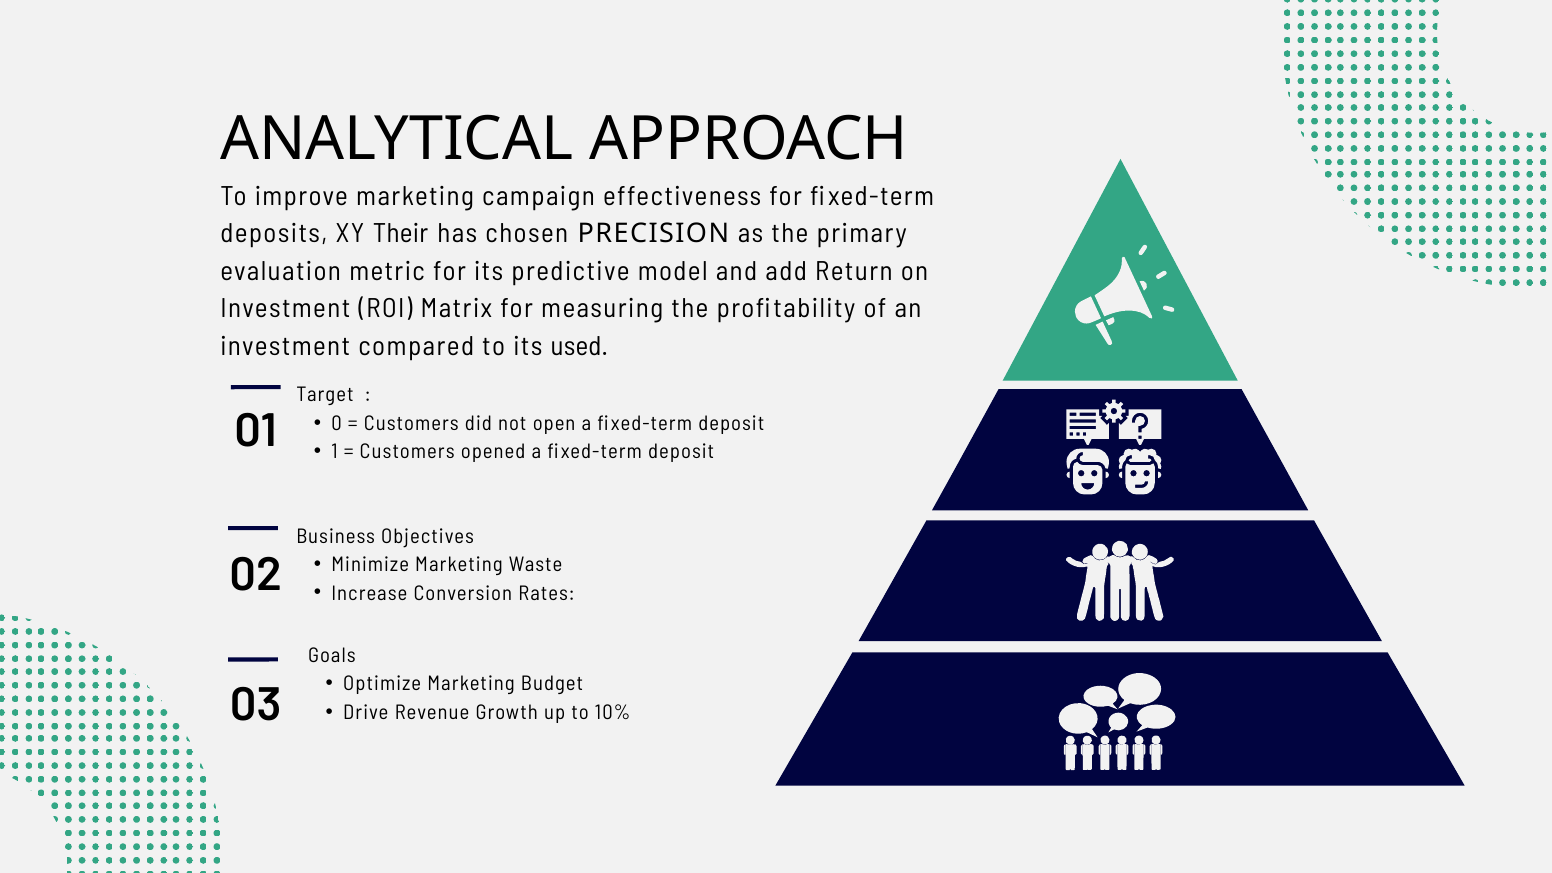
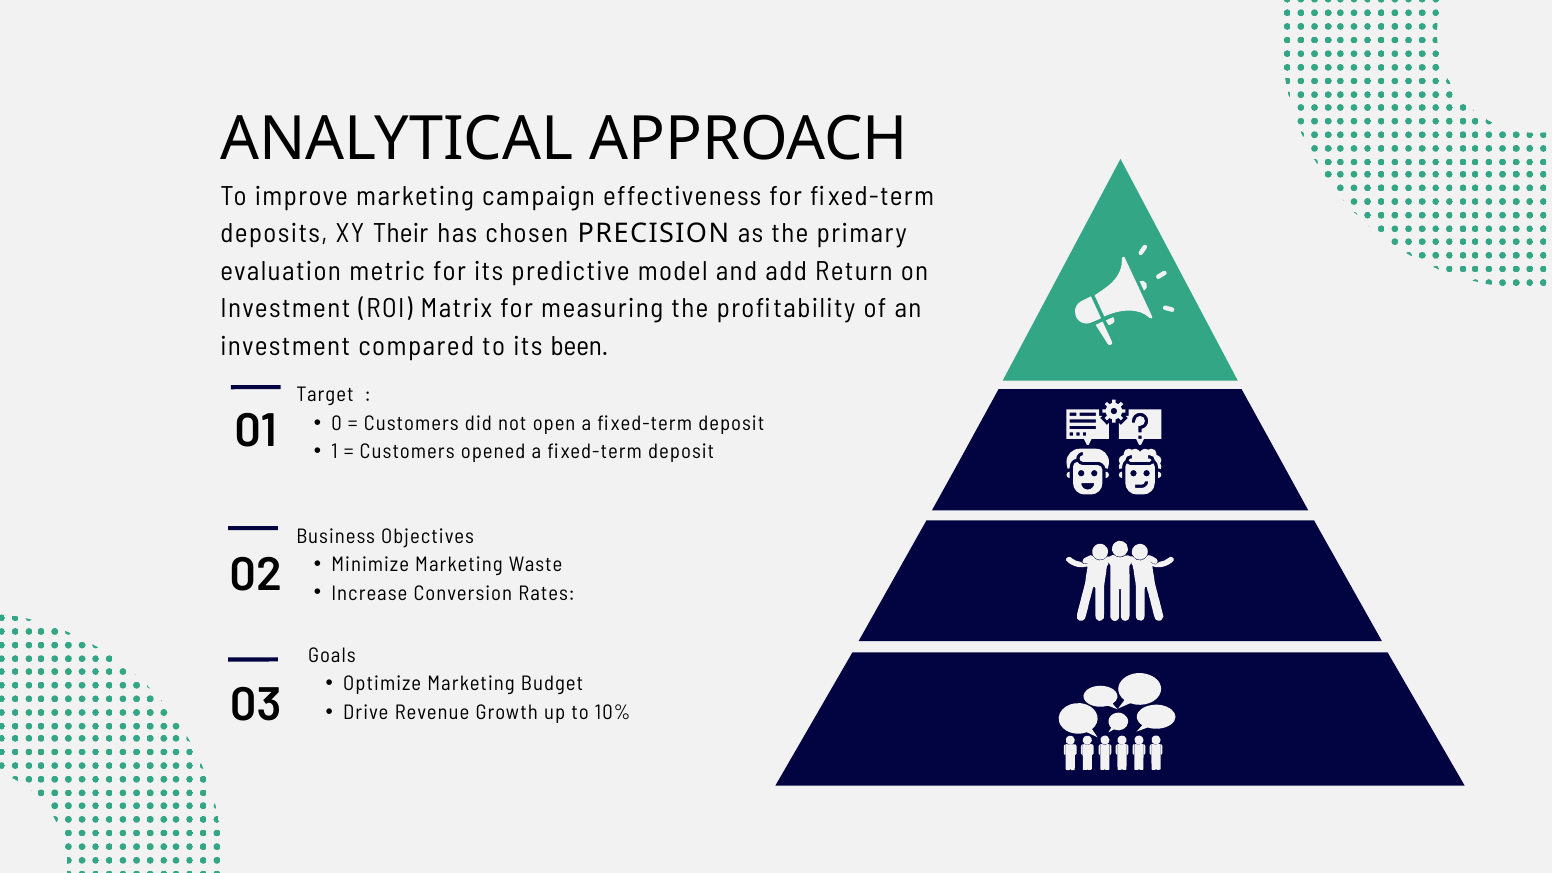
used: used -> been (579, 346)
